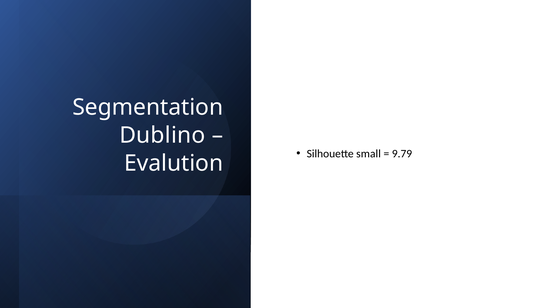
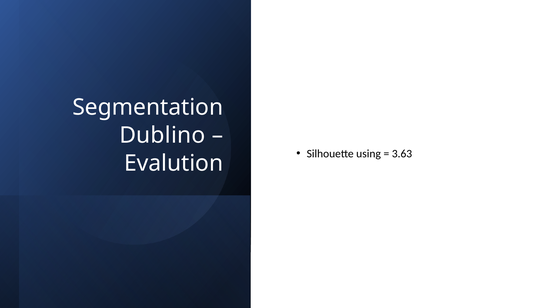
small: small -> using (369, 154)
9.79: 9.79 -> 3.63 (402, 154)
